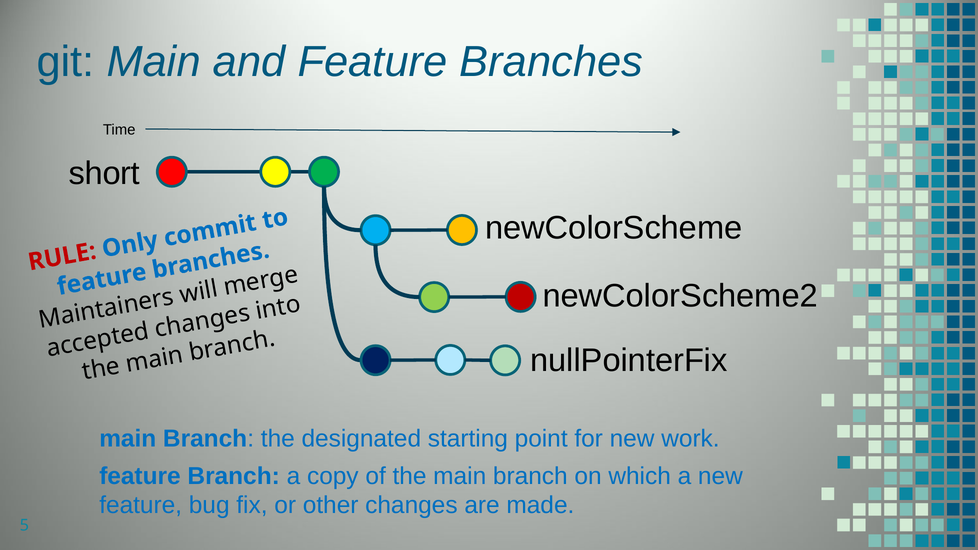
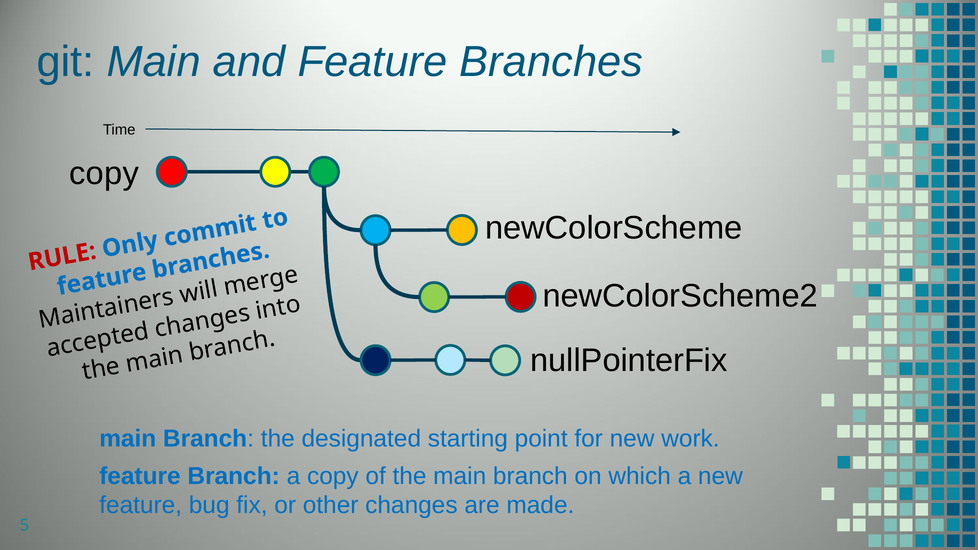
short: short -> copy (104, 174)
